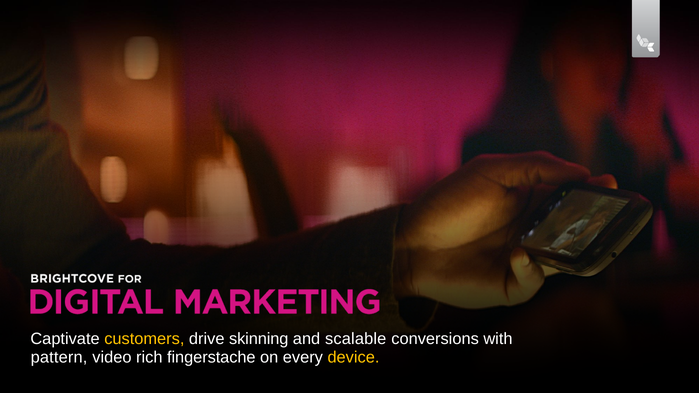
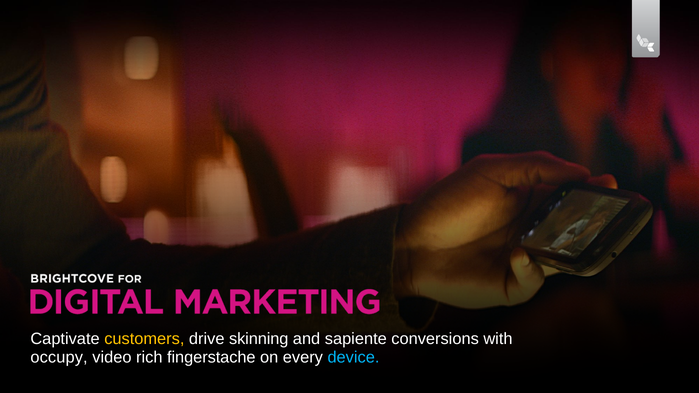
scalable: scalable -> sapiente (356, 339)
pattern: pattern -> occupy (59, 358)
device colour: yellow -> light blue (353, 358)
